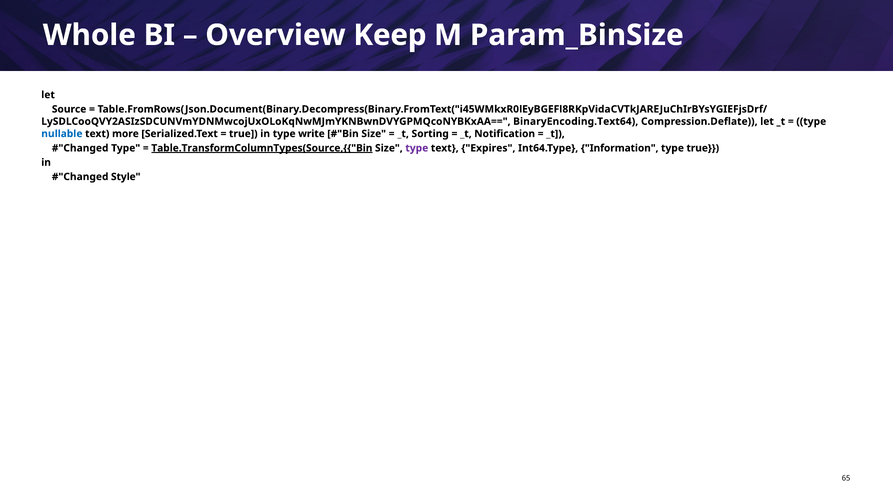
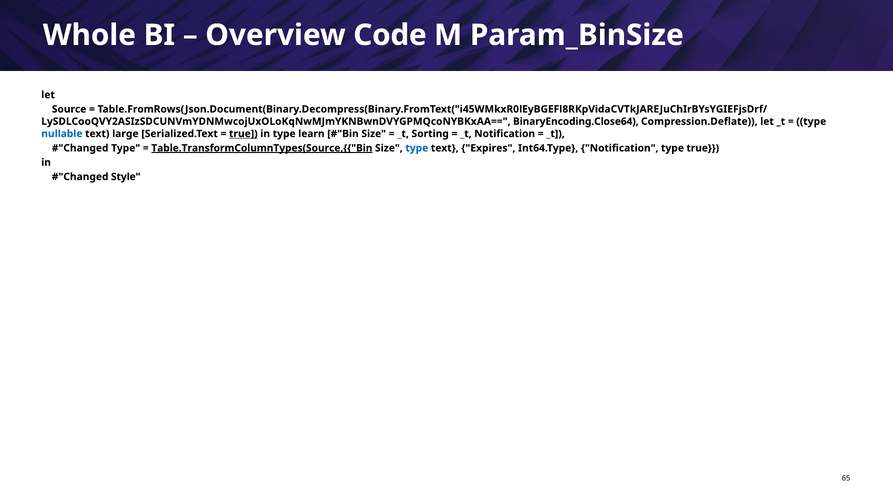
Keep: Keep -> Code (390, 35)
BinaryEncoding.Text64: BinaryEncoding.Text64 -> BinaryEncoding.Close64 (576, 122)
more: more -> large (125, 134)
true underline: none -> present (243, 134)
write: write -> learn (311, 134)
type colour: purple -> blue (417, 148)
Int64.Type Information: Information -> Notification (620, 148)
